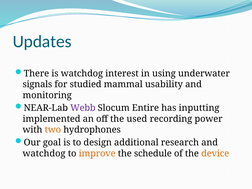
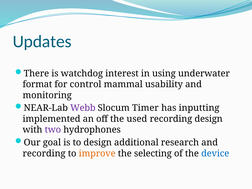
signals: signals -> format (37, 84)
studied: studied -> control (86, 84)
Entire: Entire -> Timer (145, 108)
recording power: power -> design (209, 119)
two colour: orange -> purple (53, 130)
watchdog: watchdog -> recording (44, 153)
schedule: schedule -> selecting (153, 153)
device colour: orange -> blue (215, 153)
